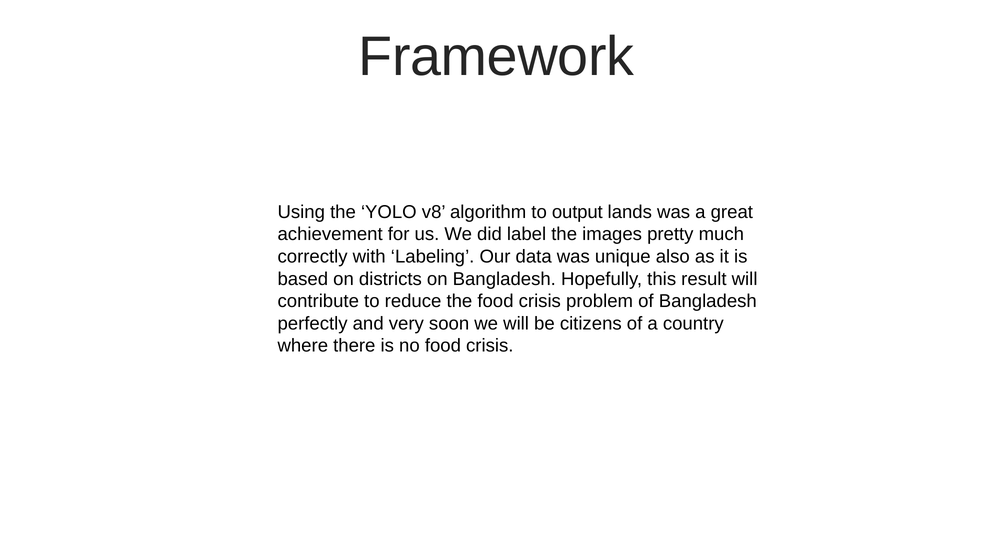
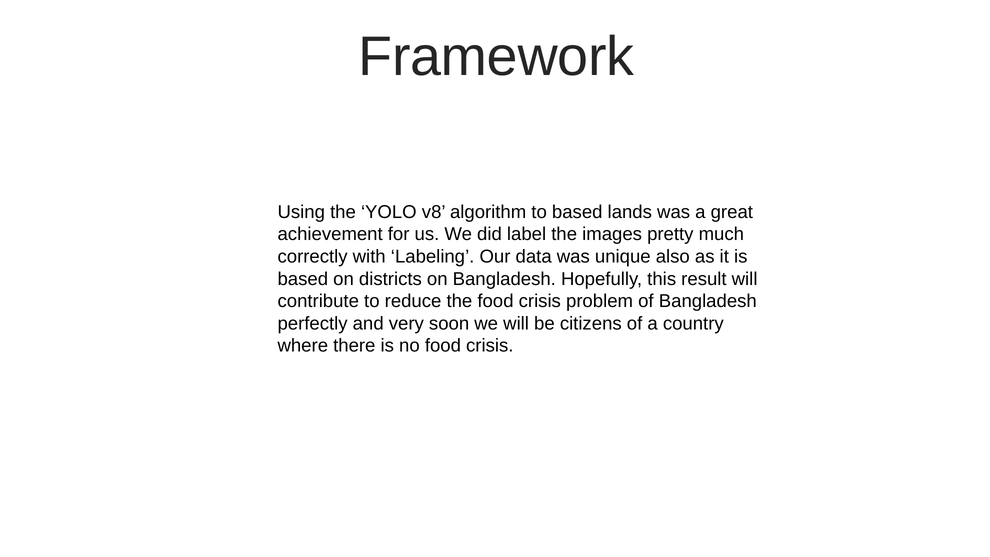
to output: output -> based (577, 212)
